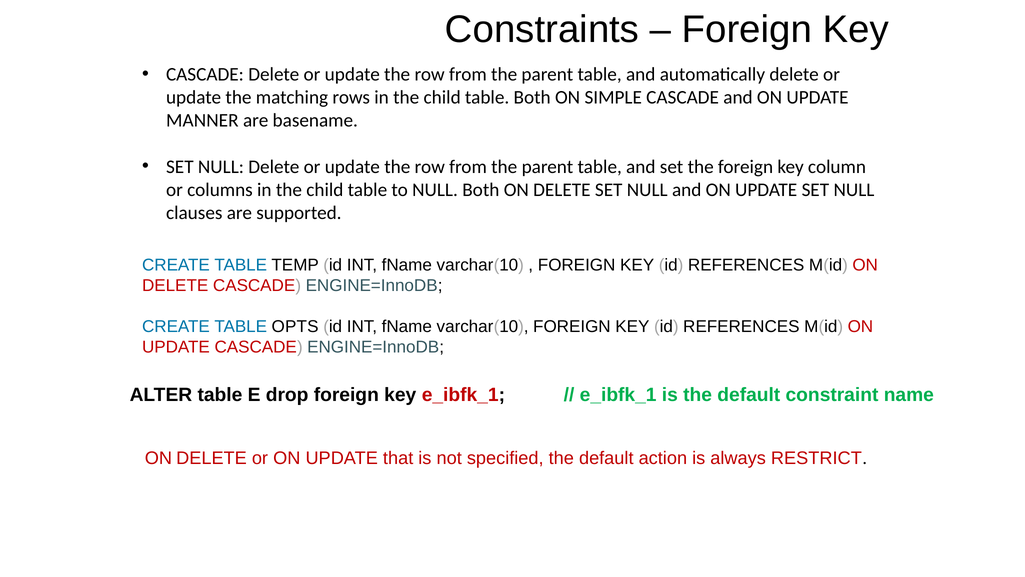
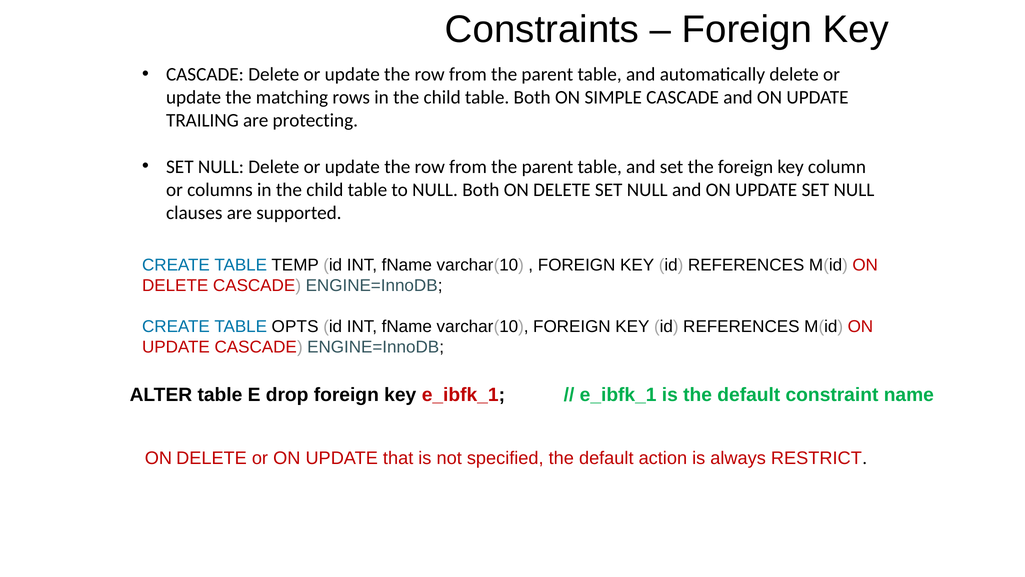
MANNER: MANNER -> TRAILING (202, 120)
basename: basename -> protecting (315, 120)
